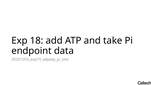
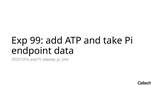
18: 18 -> 99 (37, 41)
